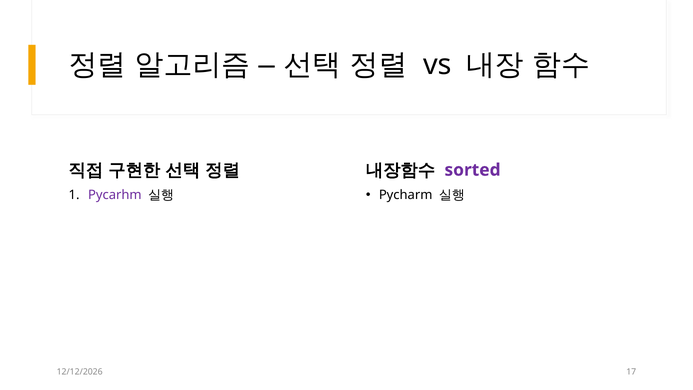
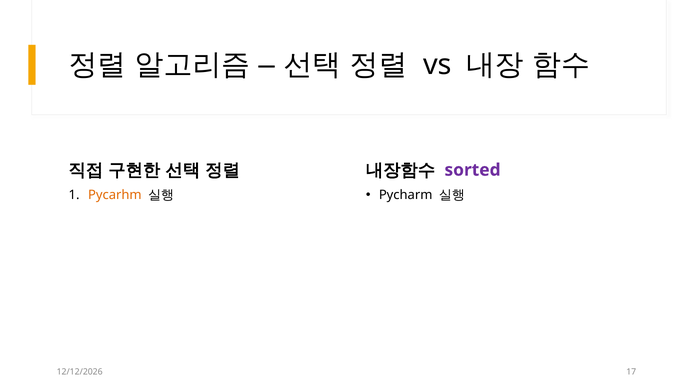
Pycarhm colour: purple -> orange (115, 195)
